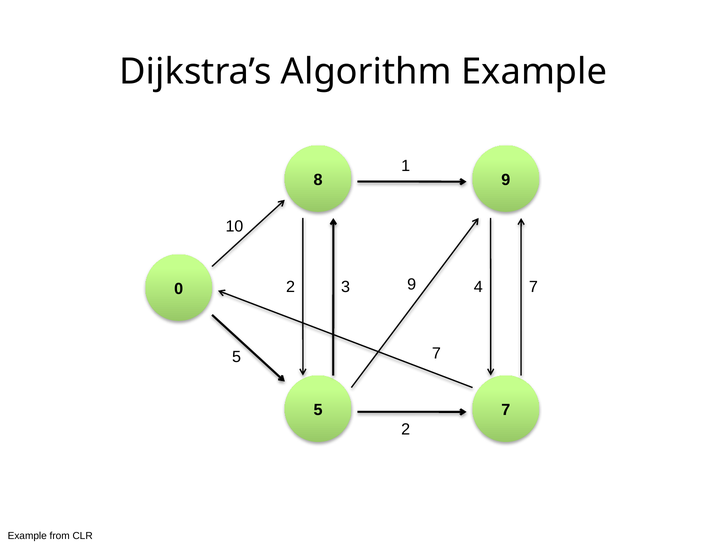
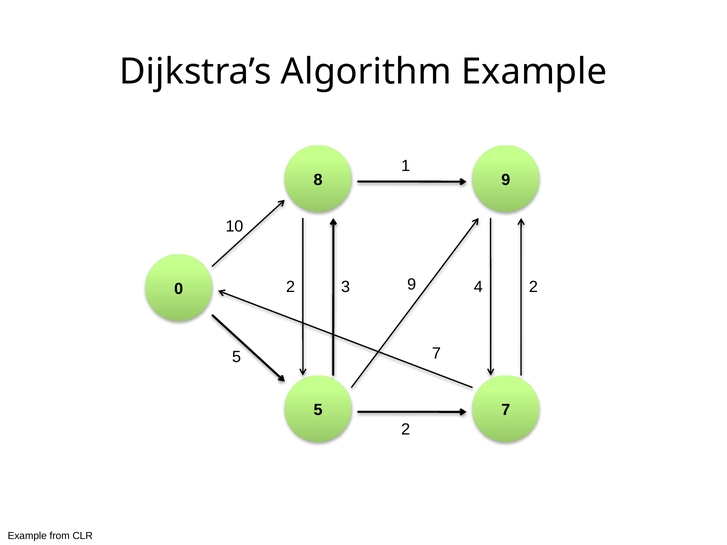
4 7: 7 -> 2 (533, 287)
